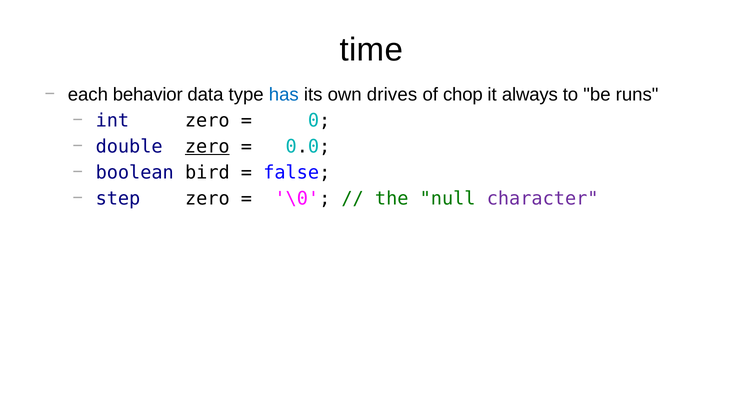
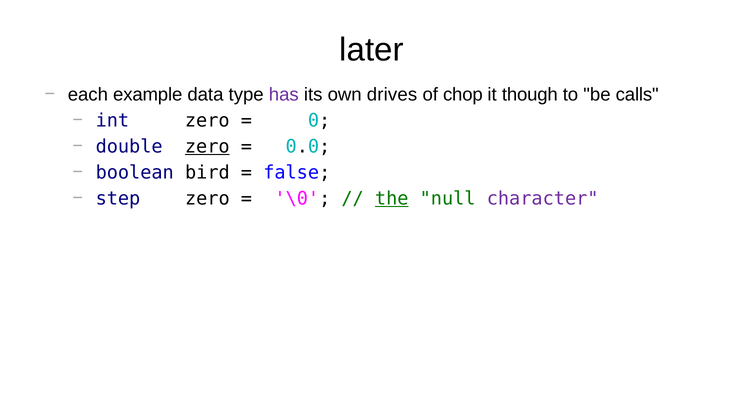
time: time -> later (371, 50)
behavior: behavior -> example (148, 94)
has colour: blue -> purple (284, 94)
always: always -> though (530, 94)
runs: runs -> calls (637, 94)
the underline: none -> present (392, 198)
